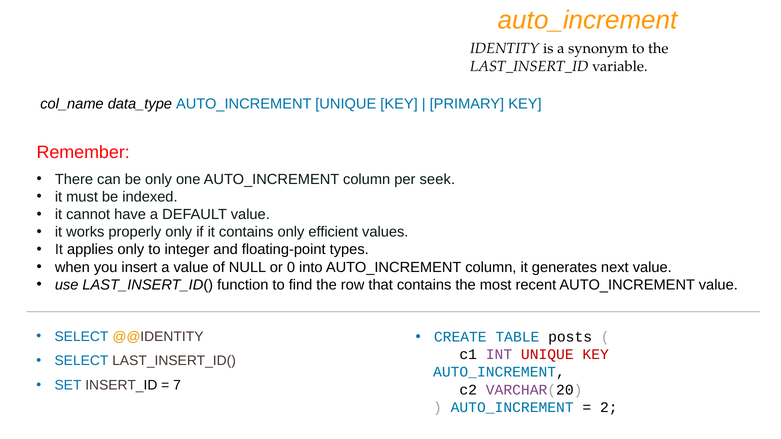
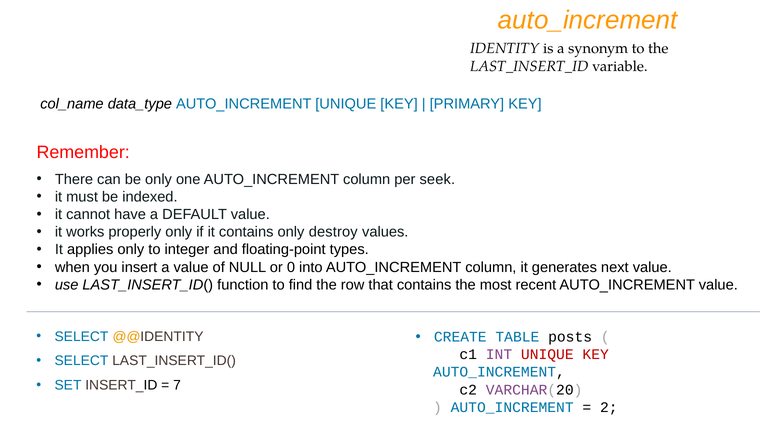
efficient: efficient -> destroy (333, 232)
